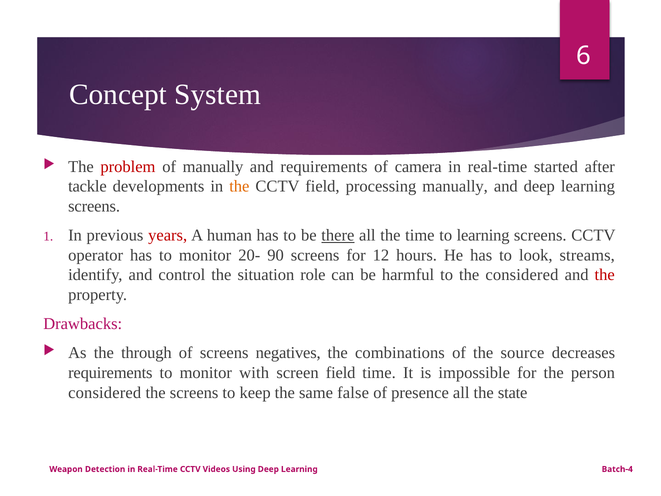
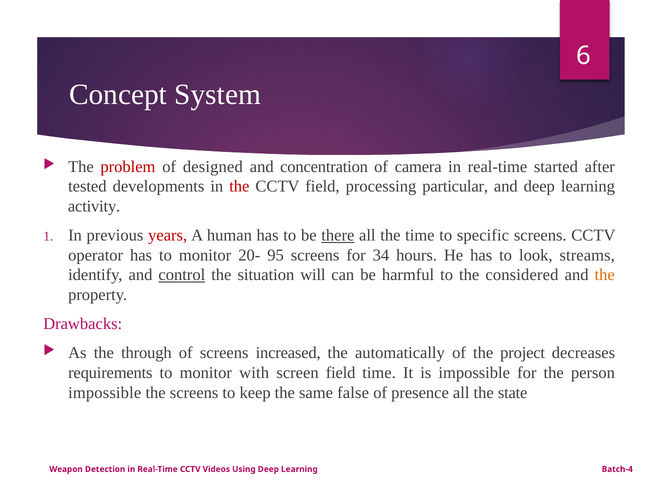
of manually: manually -> designed (213, 167)
and requirements: requirements -> concentration (324, 167)
tackle: tackle -> tested (87, 186)
the colour: orange -> red (239, 186)
processing manually: manually -> particular (455, 186)
screens: screens -> activity (94, 206)
to learning: learning -> specific (483, 235)
90: 90 -> 95 (276, 255)
12: 12 -> 34 (381, 255)
control underline: none -> present (182, 275)
role: role -> will (313, 275)
the colour: red -> orange (605, 275)
negatives: negatives -> increased (288, 353)
combinations: combinations -> automatically (400, 353)
source: source -> project (523, 353)
considered: considered -> impossible (105, 392)
